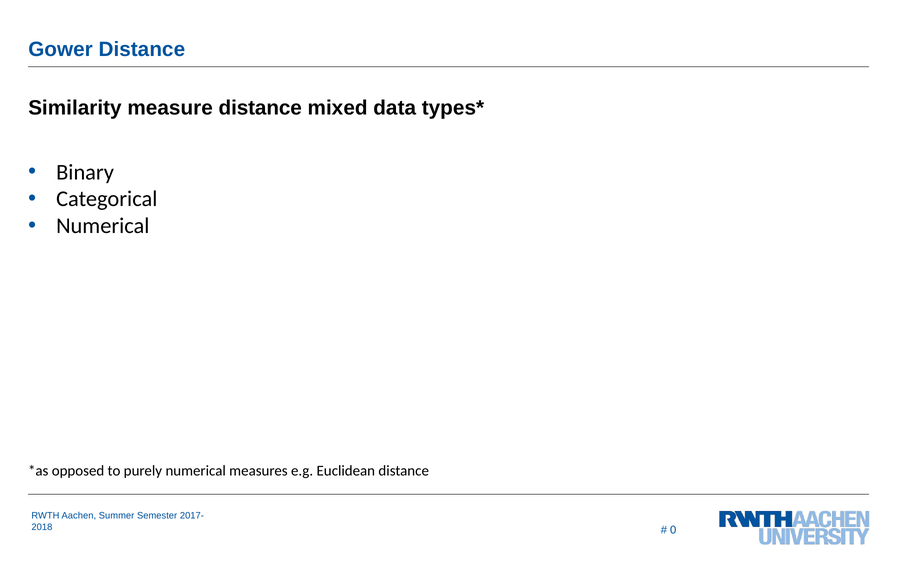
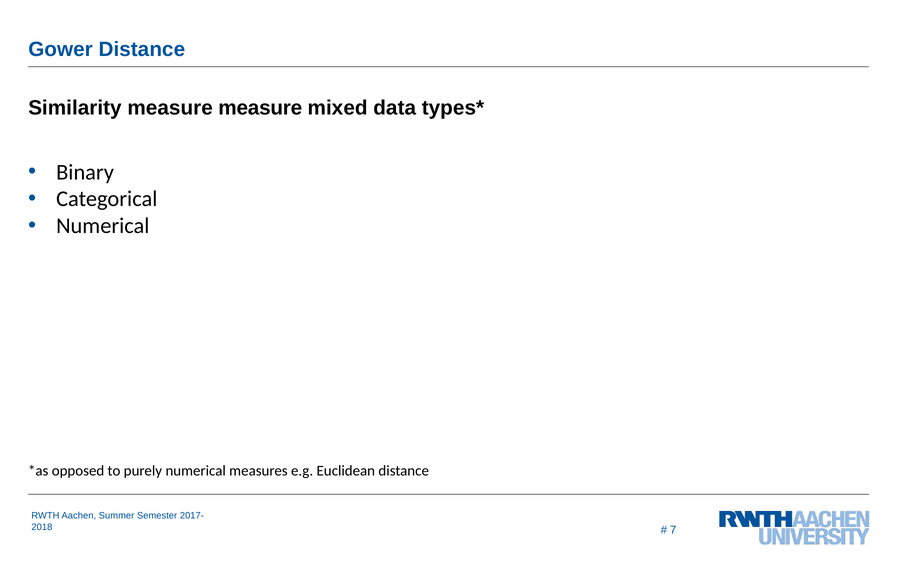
measure distance: distance -> measure (260, 108)
0: 0 -> 7 (673, 530)
